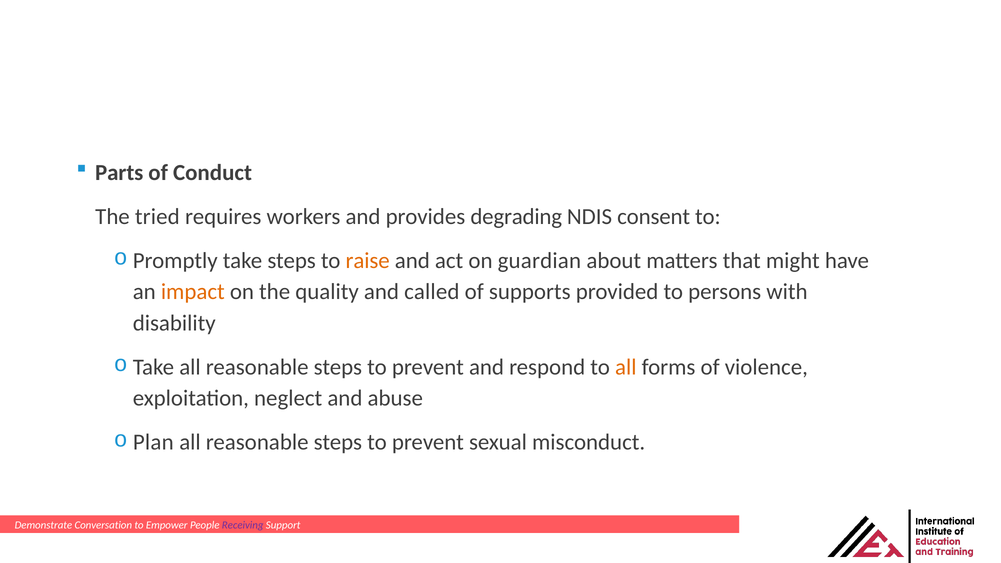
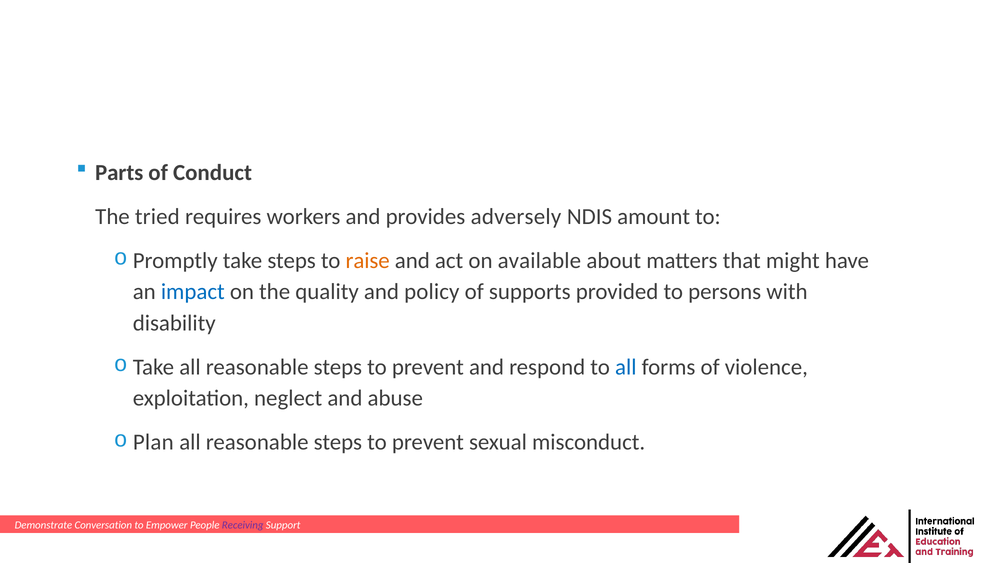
degrading: degrading -> adversely (516, 217)
consent: consent -> amount (654, 217)
guardian: guardian -> available (539, 261)
impact colour: orange -> blue (193, 292)
called: called -> policy (432, 292)
all colour: orange -> blue (626, 367)
